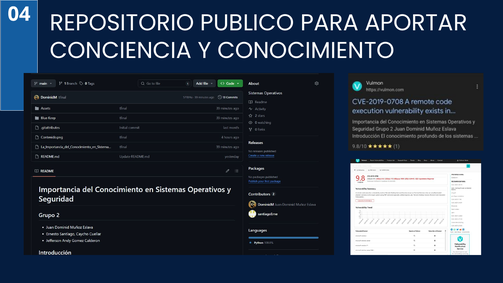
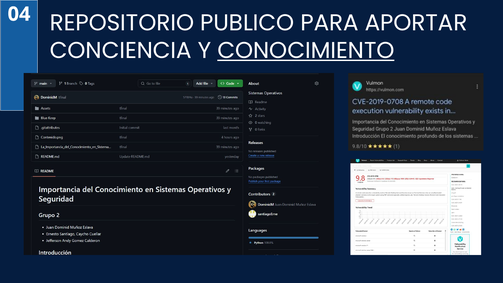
CONOCIMIENTO underline: none -> present (306, 51)
